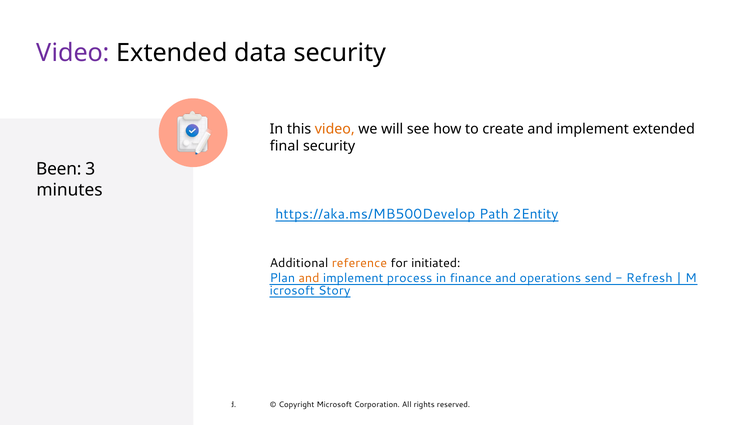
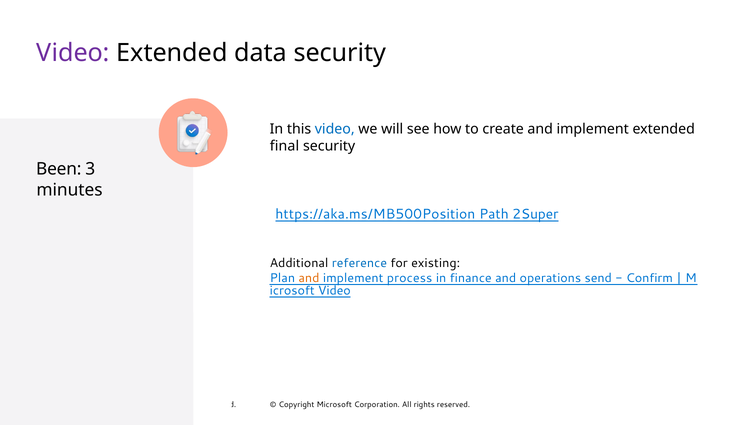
video colour: orange -> blue (335, 129)
https://aka.ms/MB500Develop: https://aka.ms/MB500Develop -> https://aka.ms/MB500Position (375, 214)
2Entity: 2Entity -> 2Super (535, 214)
reference colour: orange -> blue (359, 263)
initiated: initiated -> existing (436, 263)
Refresh: Refresh -> Confirm (649, 278)
Story: Story -> Video (334, 290)
